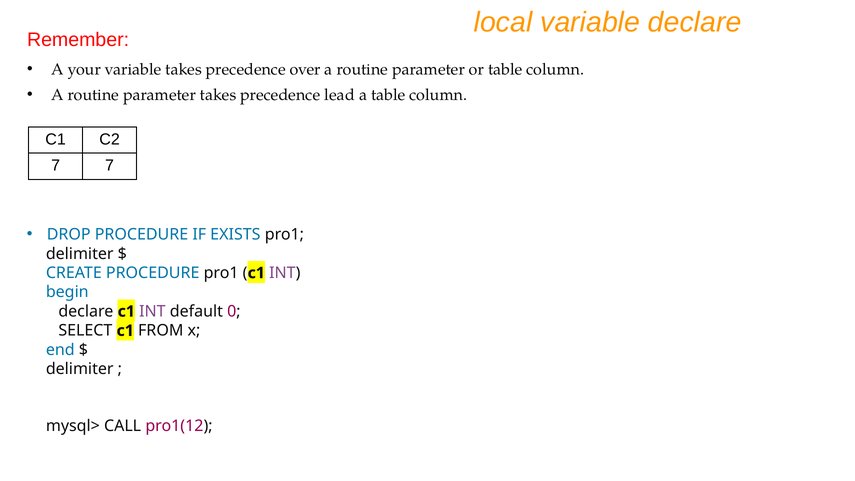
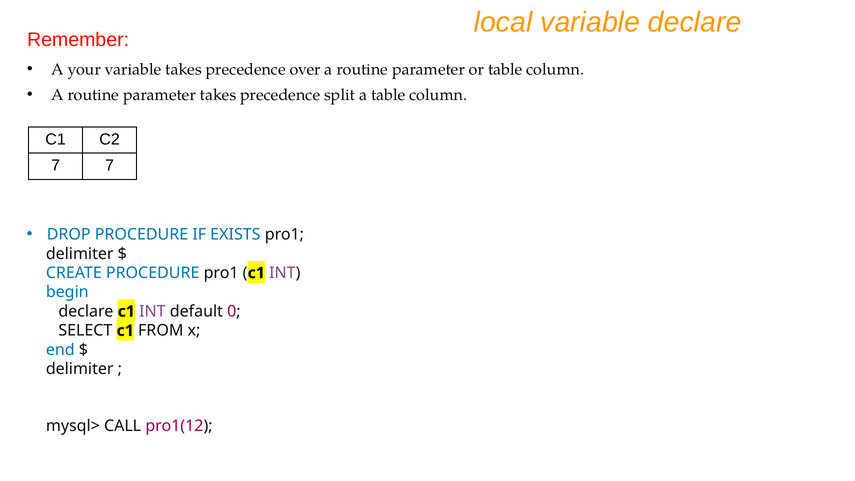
lead: lead -> split (340, 95)
